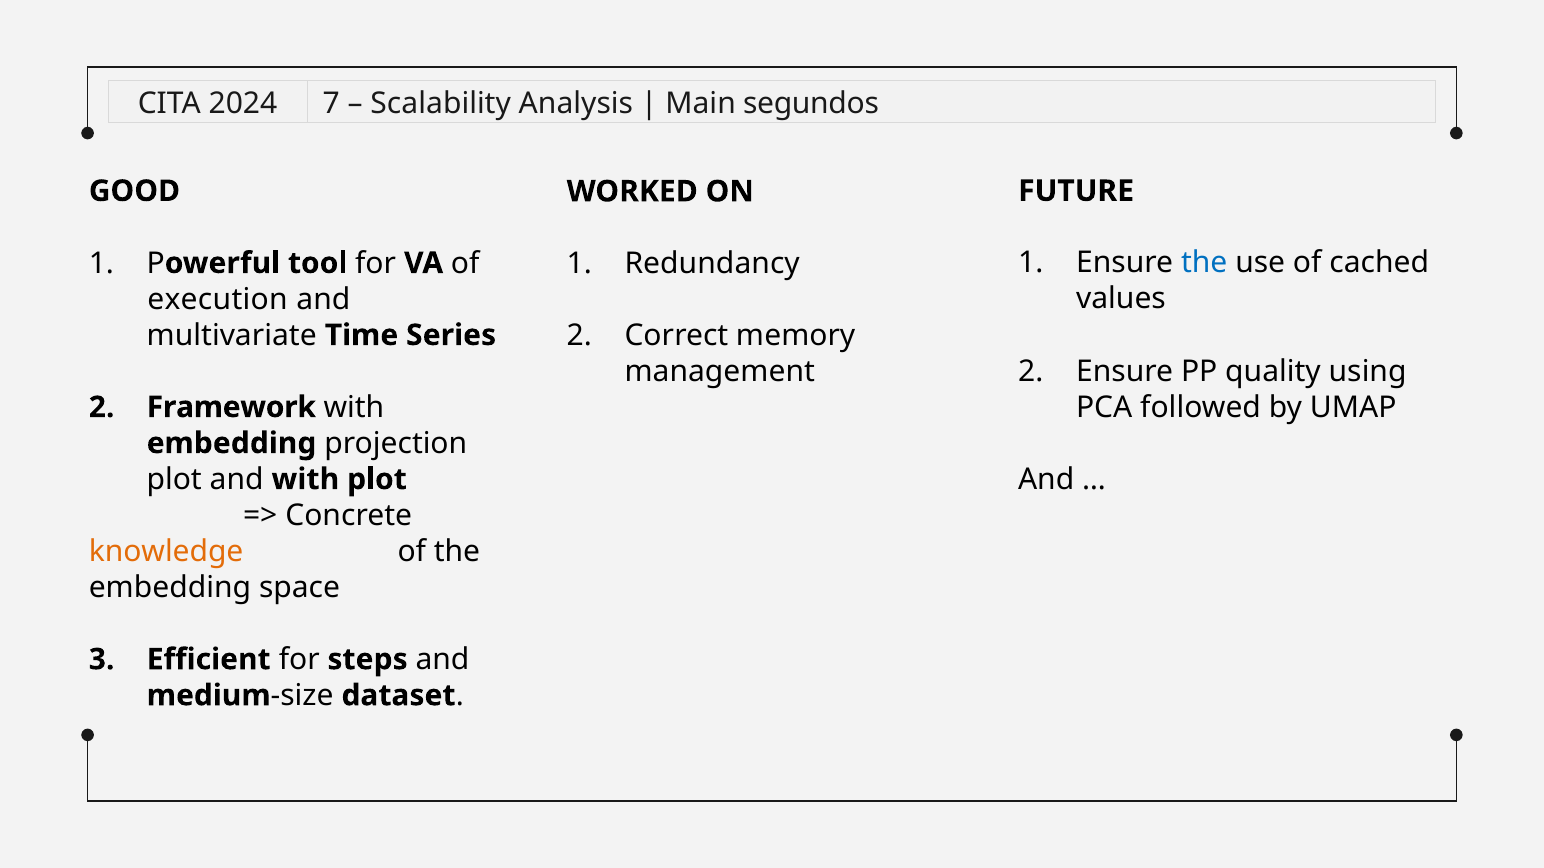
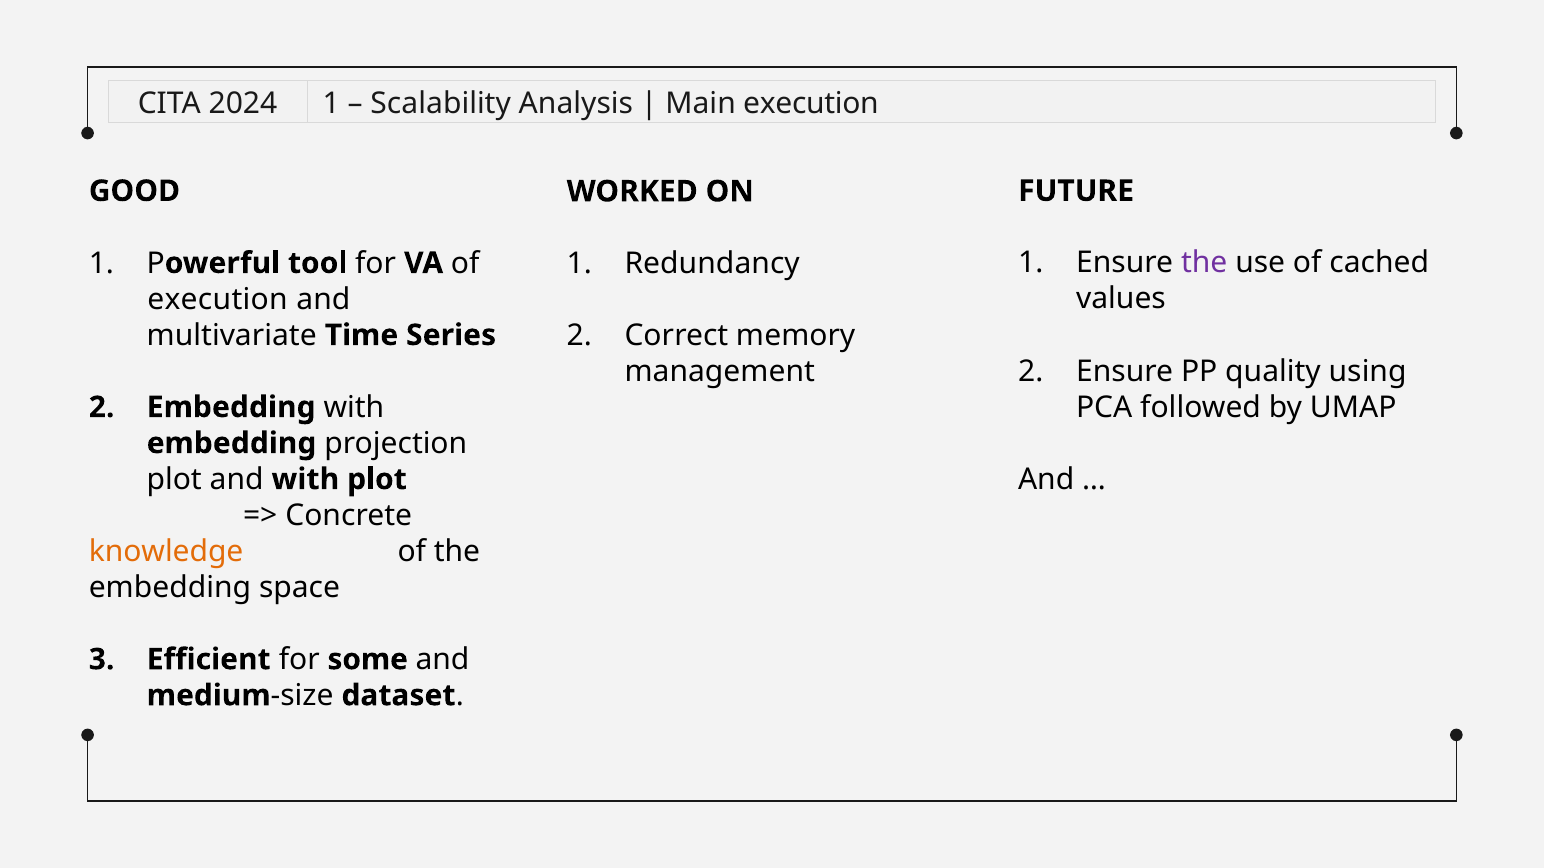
2024 7: 7 -> 1 (331, 104)
Main segundos: segundos -> execution (811, 104)
the colour: blue -> purple (1204, 263)
Framework: Framework -> Embedding (231, 407)
steps: steps -> some (368, 660)
